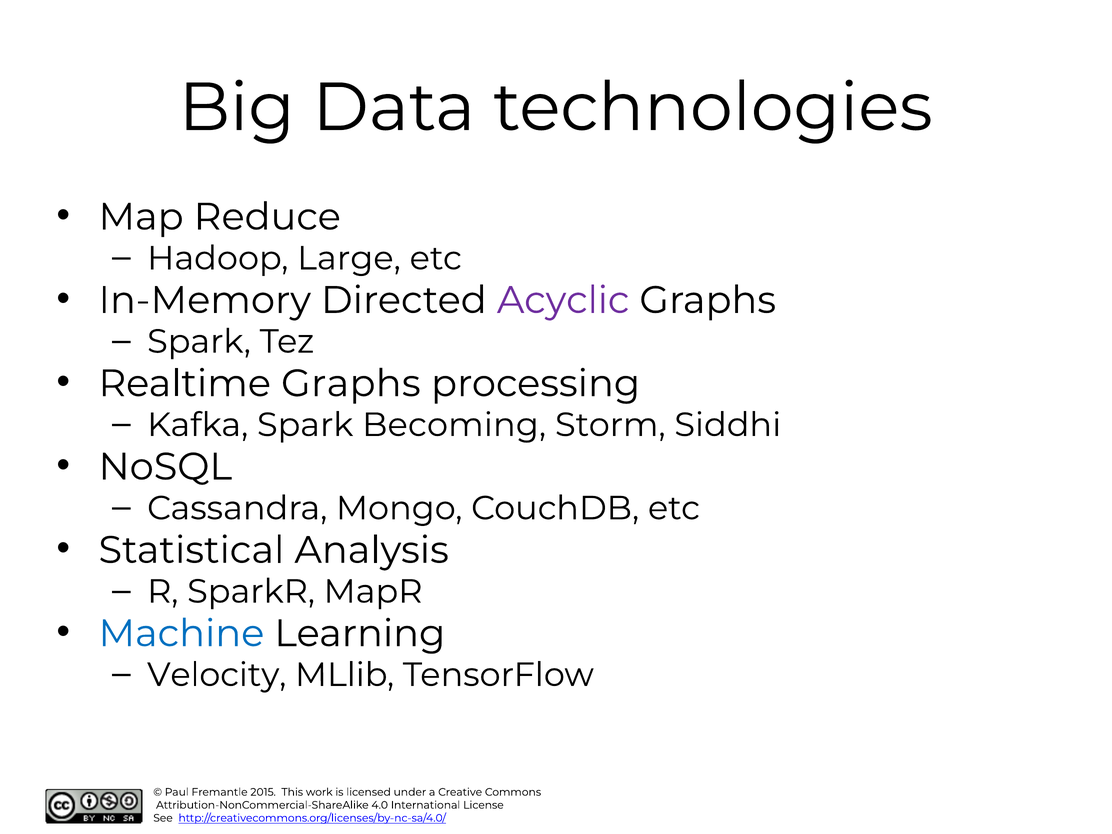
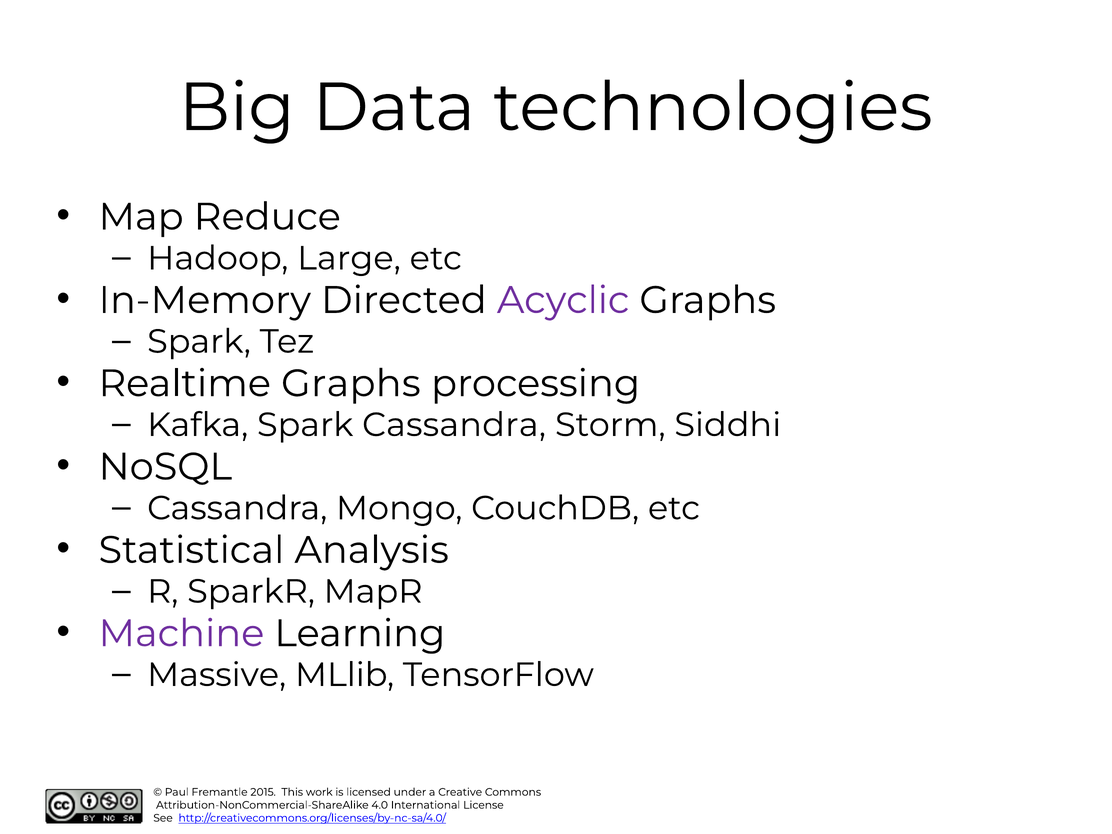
Spark Becoming: Becoming -> Cassandra (454, 425)
Machine colour: blue -> purple (181, 634)
Velocity: Velocity -> Massive (217, 675)
